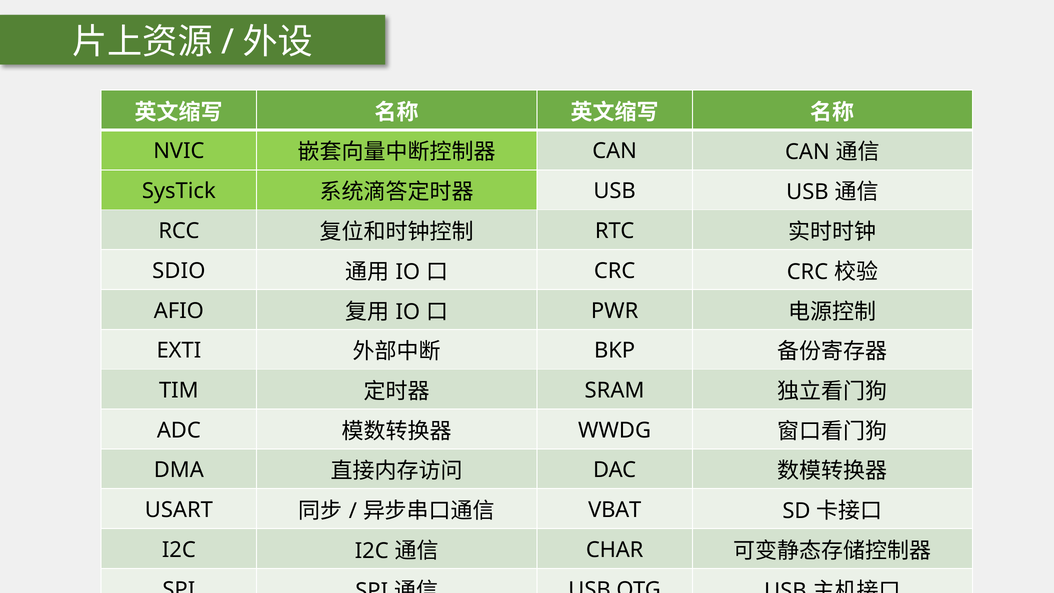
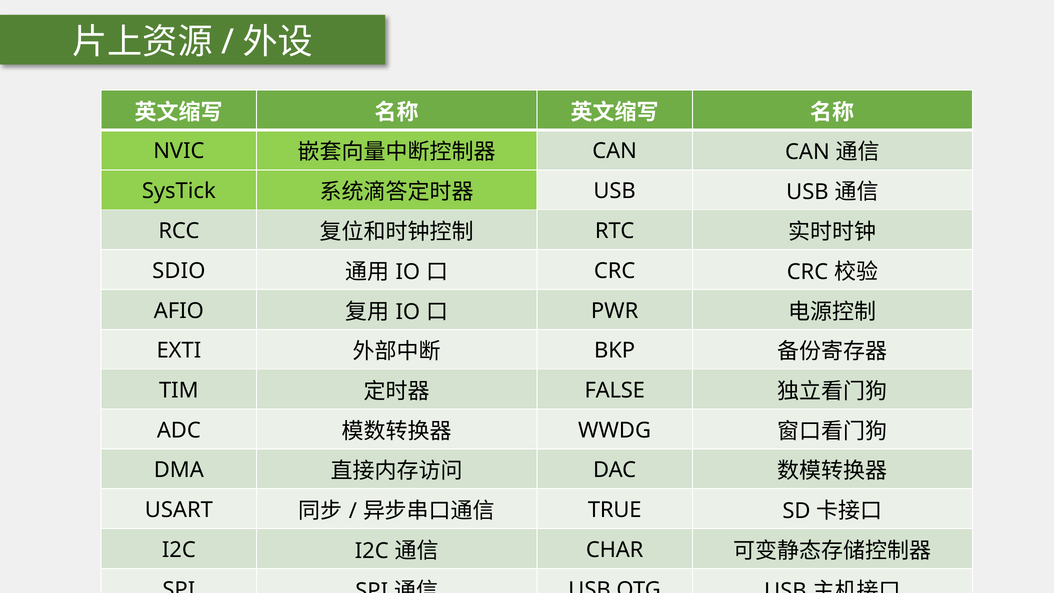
SRAM: SRAM -> FALSE (615, 390)
VBAT: VBAT -> TRUE (615, 510)
